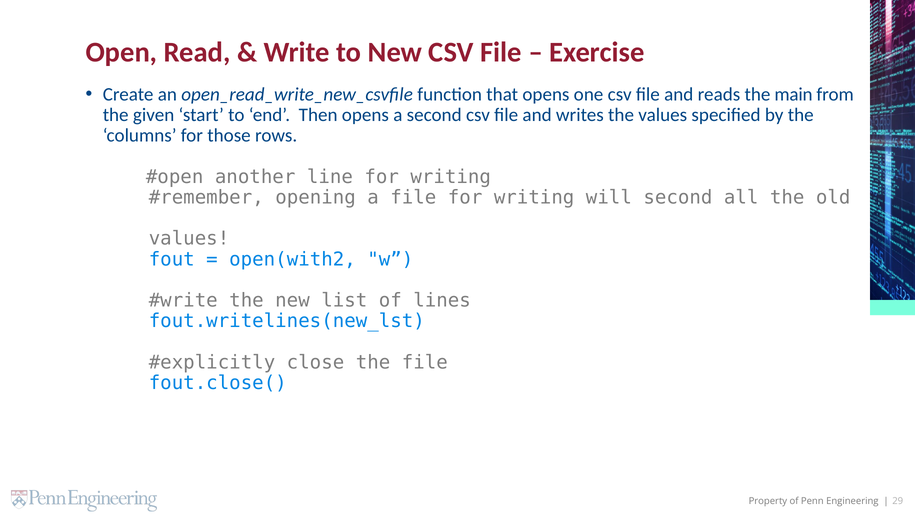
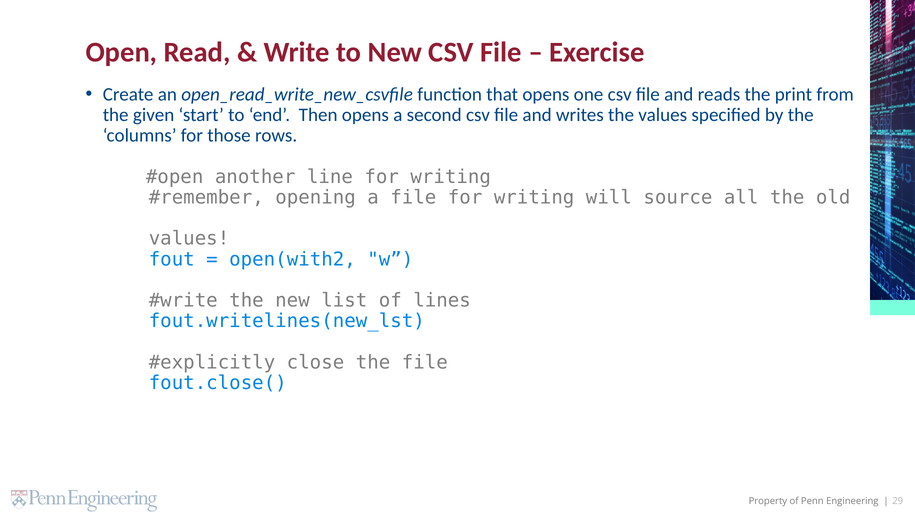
main: main -> print (793, 94)
will second: second -> source (678, 197)
